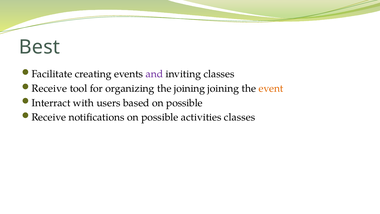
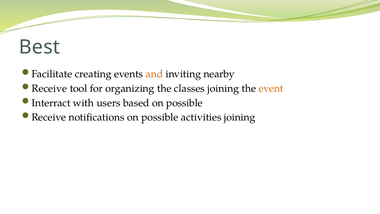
and colour: purple -> orange (154, 74)
inviting classes: classes -> nearby (219, 74)
the joining: joining -> classes (189, 88)
activities classes: classes -> joining (240, 117)
